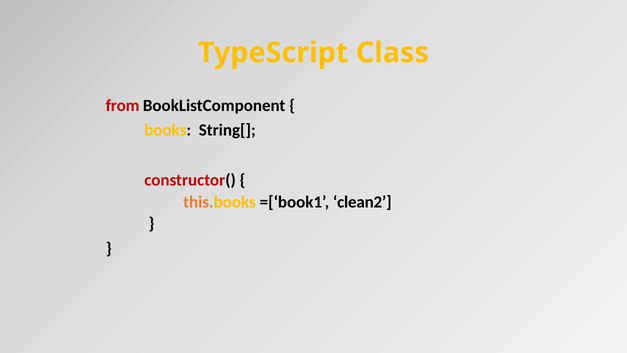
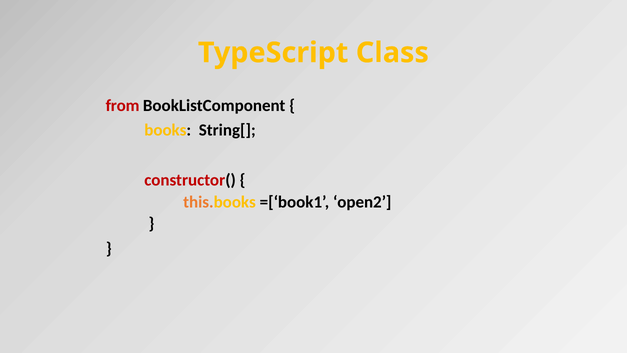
clean2: clean2 -> open2 (362, 202)
